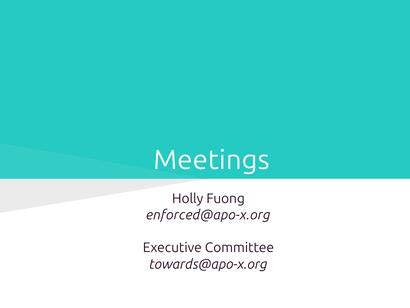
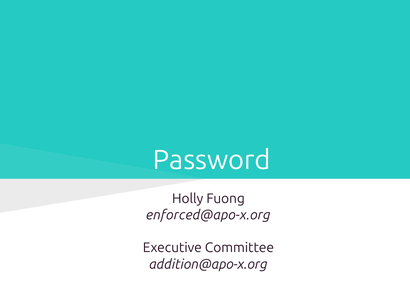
Meetings: Meetings -> Password (212, 160)
towards@apo-x.org: towards@apo-x.org -> addition@apo-x.org (208, 264)
